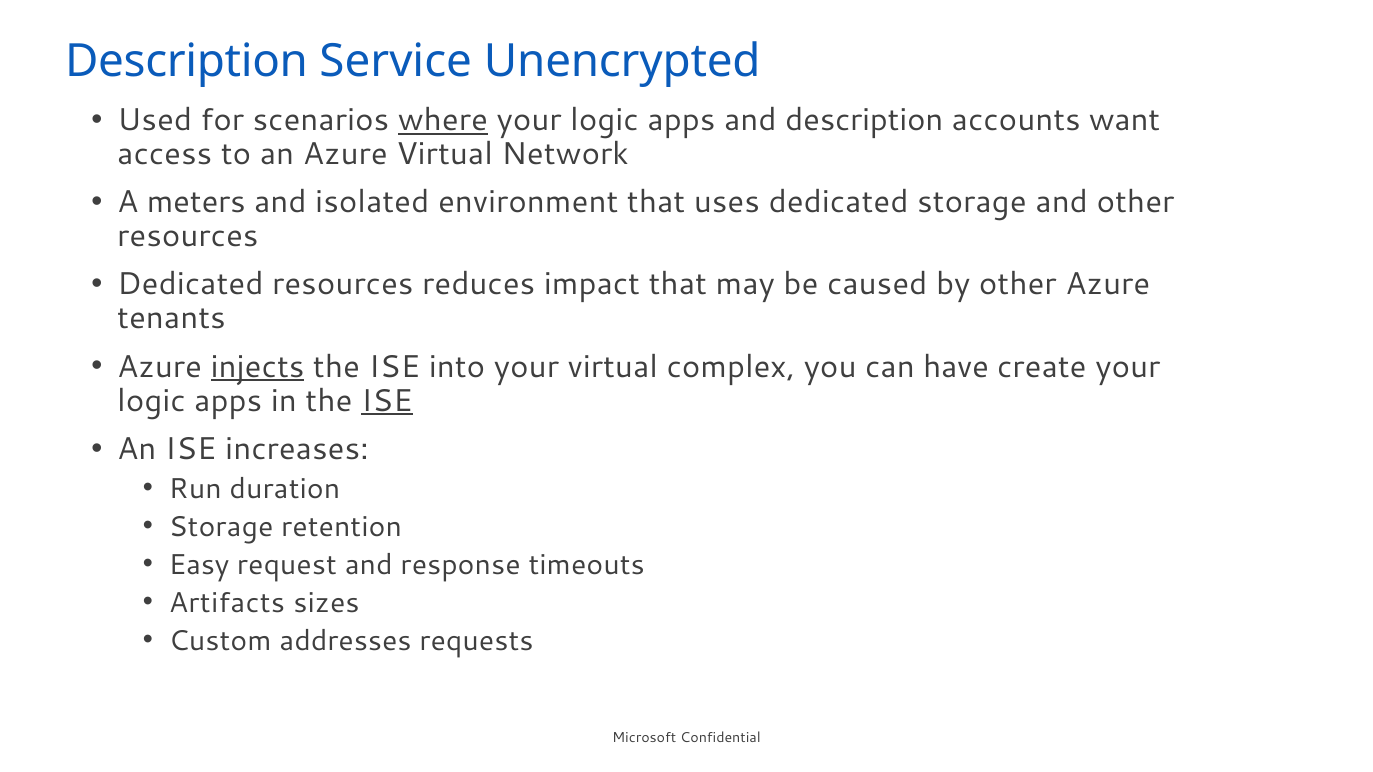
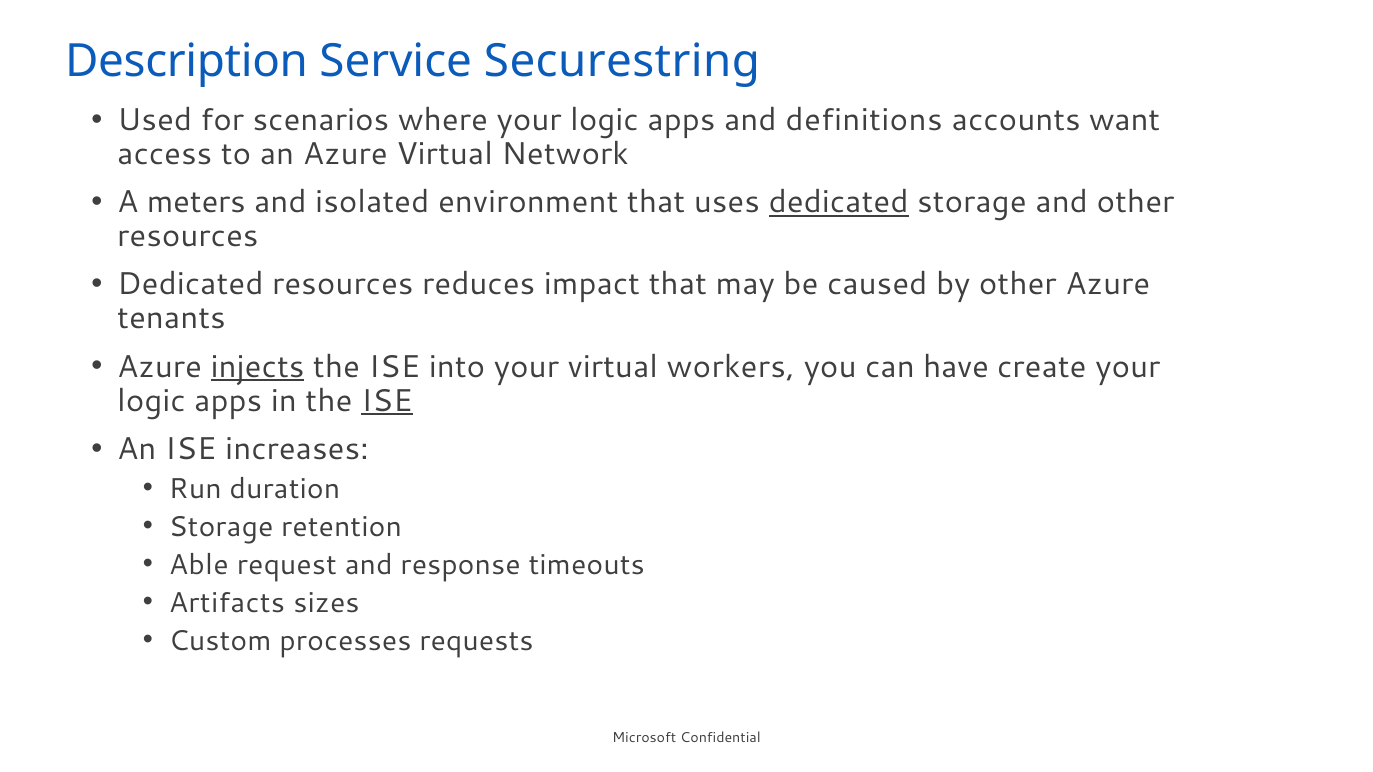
Unencrypted: Unencrypted -> Securestring (622, 62)
where underline: present -> none (443, 120)
and description: description -> definitions (864, 120)
dedicated underline: none -> present (839, 202)
complex: complex -> workers (731, 367)
Easy: Easy -> Able (199, 565)
addresses: addresses -> processes (345, 641)
